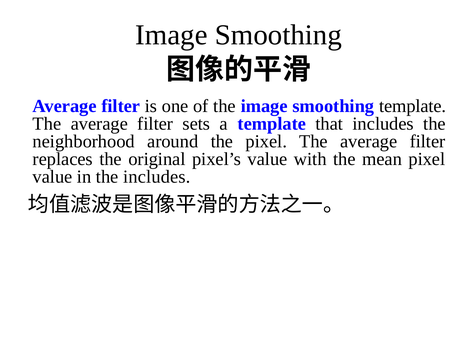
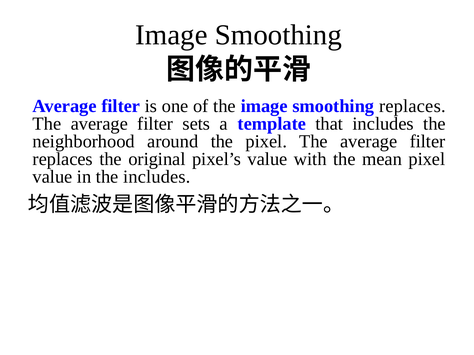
smoothing template: template -> replaces (412, 106)
